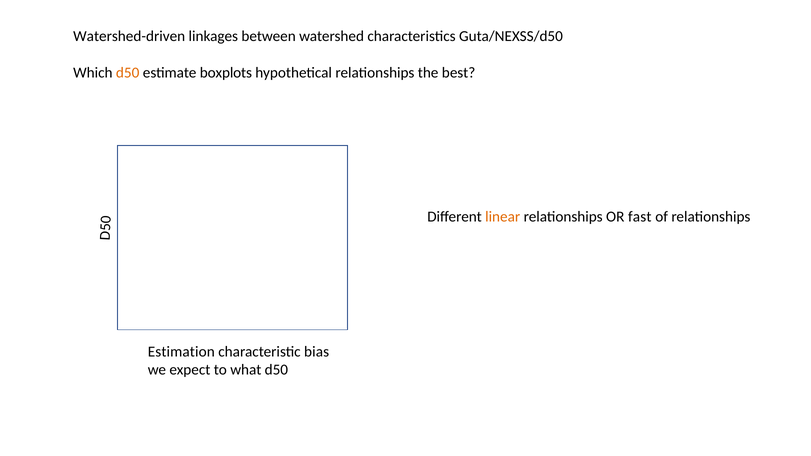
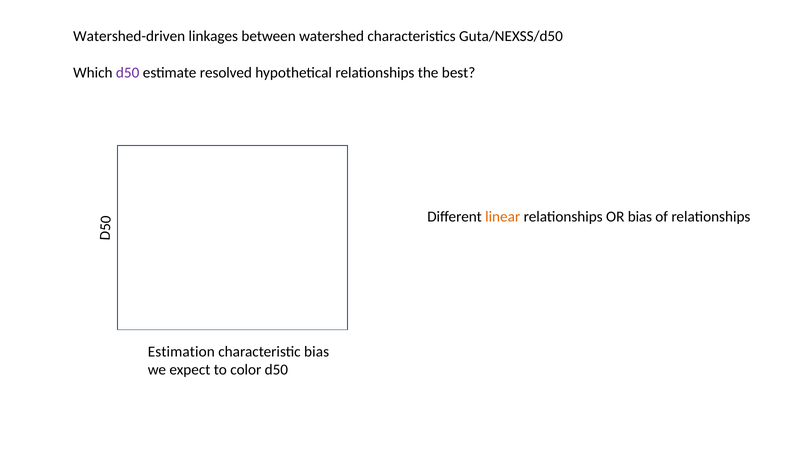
d50 colour: orange -> purple (128, 73)
boxplots: boxplots -> resolved (226, 73)
OR fast: fast -> bias (640, 217)
what: what -> color (246, 370)
